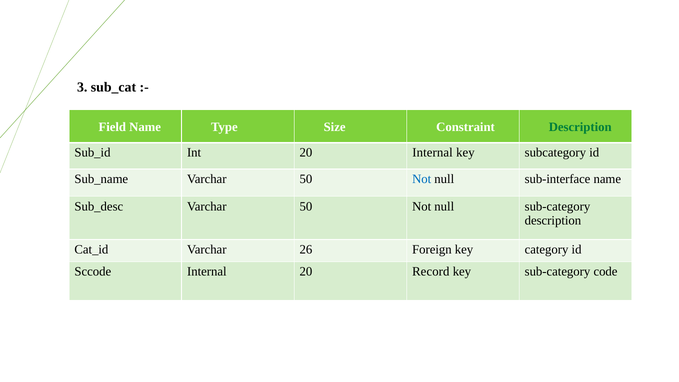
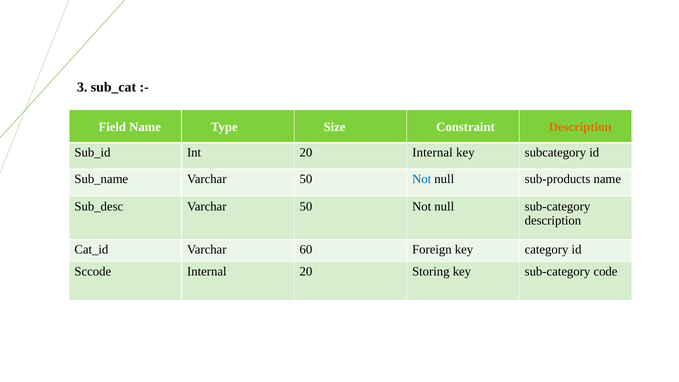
Description colour: green -> orange (580, 127)
sub-interface: sub-interface -> sub-products (558, 179)
26: 26 -> 60 (306, 249)
Record: Record -> Storing (431, 271)
